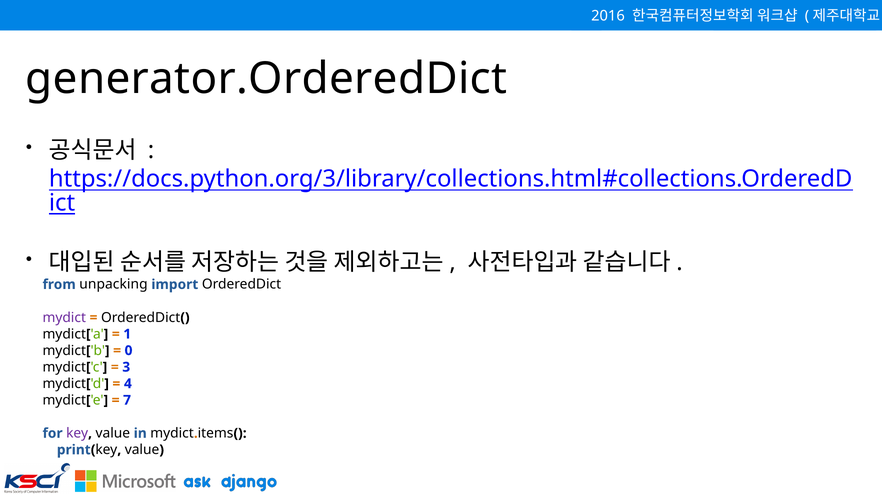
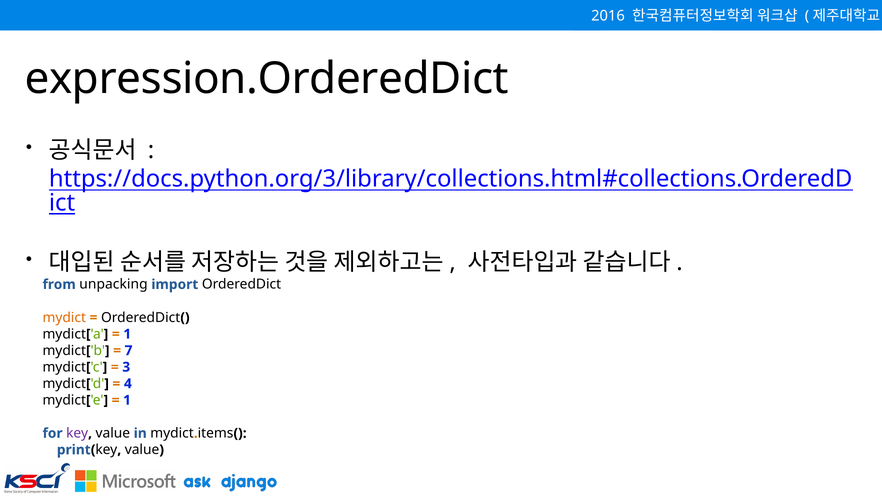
generator.OrderedDict: generator.OrderedDict -> expression.OrderedDict (267, 79)
mydict colour: purple -> orange (64, 318)
0: 0 -> 7 (129, 351)
7: 7 -> 1 (127, 400)
